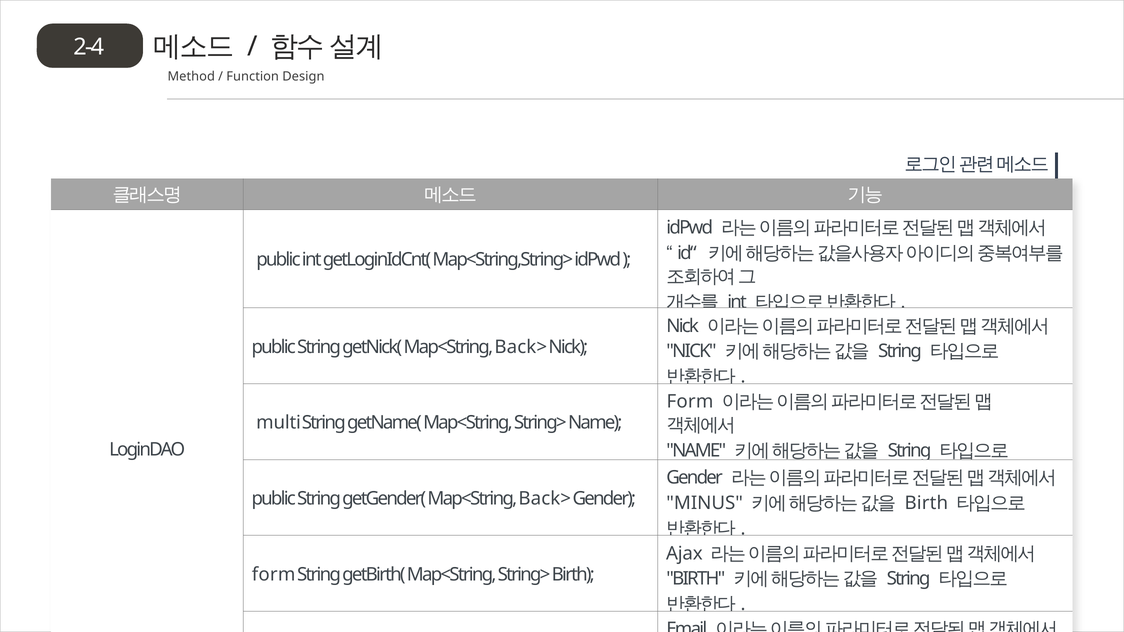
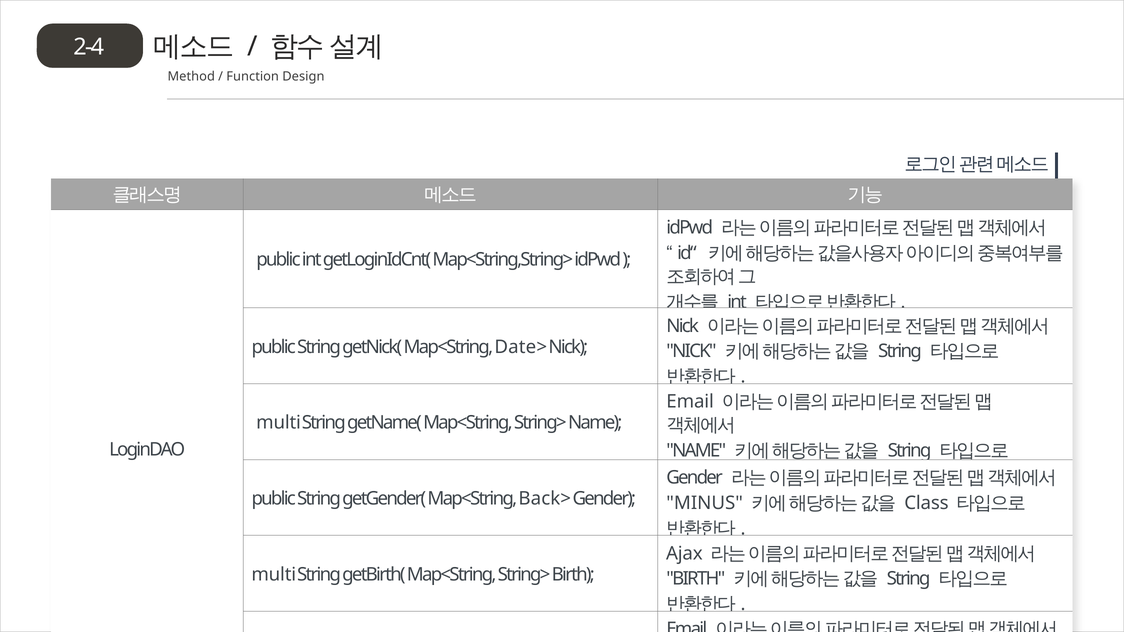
getNick( Map<String Back>: Back> -> Date> (521, 347)
Form: Form -> Email (690, 402)
Birth: Birth -> Class (926, 503)
form: form -> multi (274, 575)
